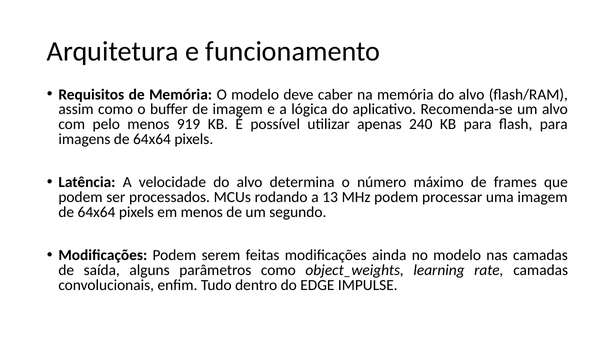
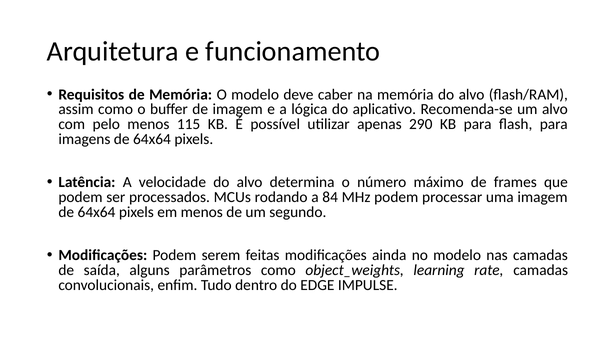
919: 919 -> 115 (189, 124)
240: 240 -> 290 (421, 124)
13: 13 -> 84 (330, 197)
